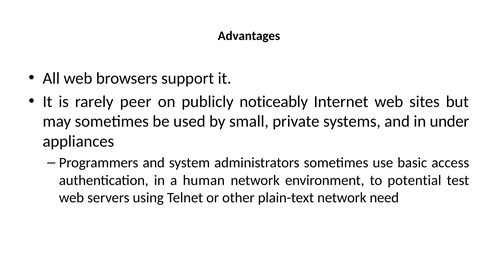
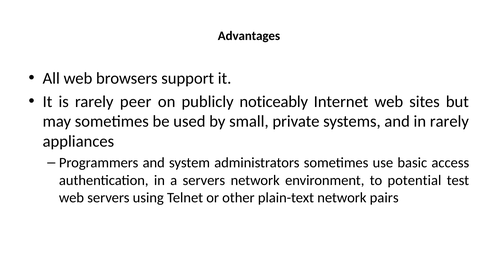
in under: under -> rarely (449, 122)
a human: human -> servers (204, 180)
need: need -> pairs (384, 198)
